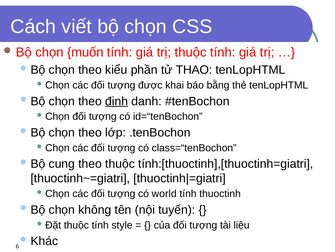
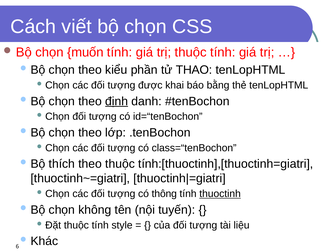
cung: cung -> thích (62, 163)
world: world -> thông (164, 193)
thuoctinh underline: none -> present (220, 193)
